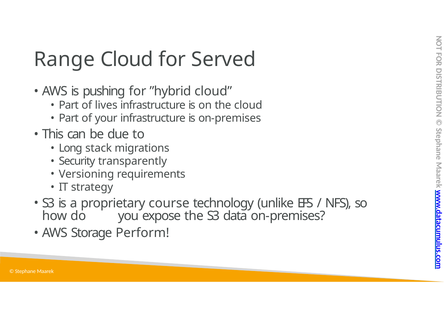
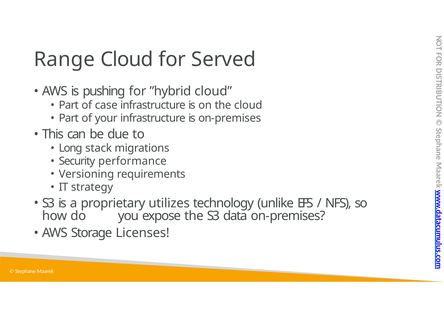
lives: lives -> case (106, 105)
transparently: transparently -> performance (132, 161)
course: course -> utilizes (169, 203)
Perform: Perform -> Licenses (143, 233)
